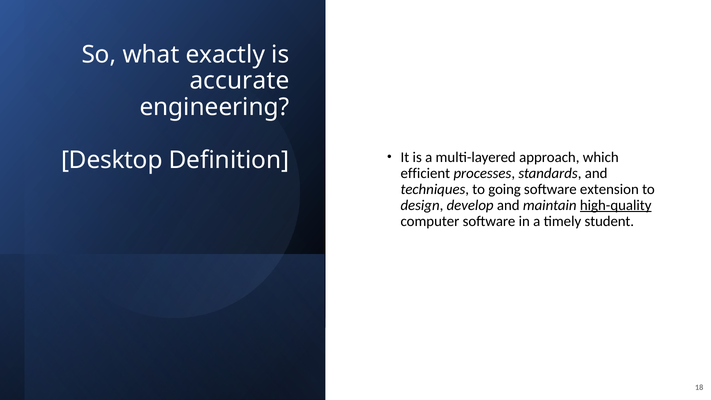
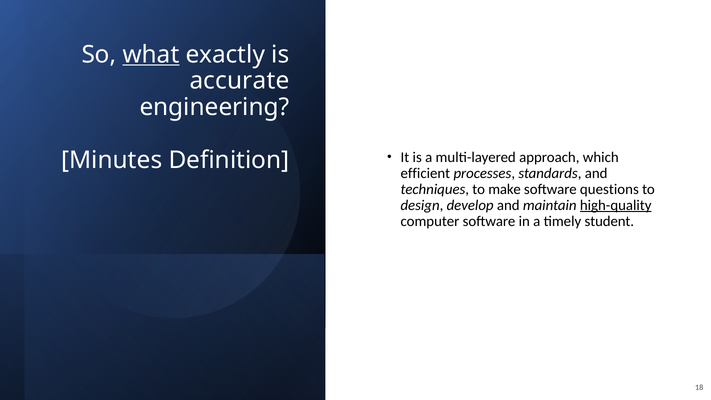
what underline: none -> present (151, 54)
Desktop: Desktop -> Minutes (112, 160)
going: going -> make (505, 189)
extension: extension -> questions (609, 189)
